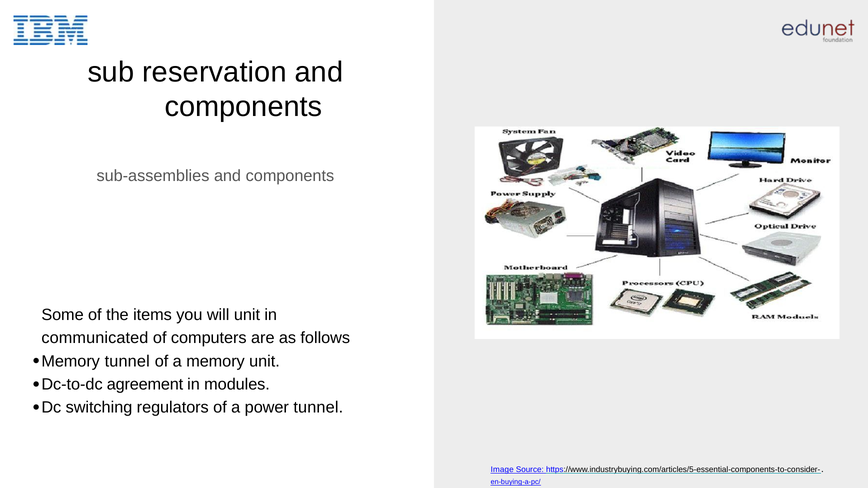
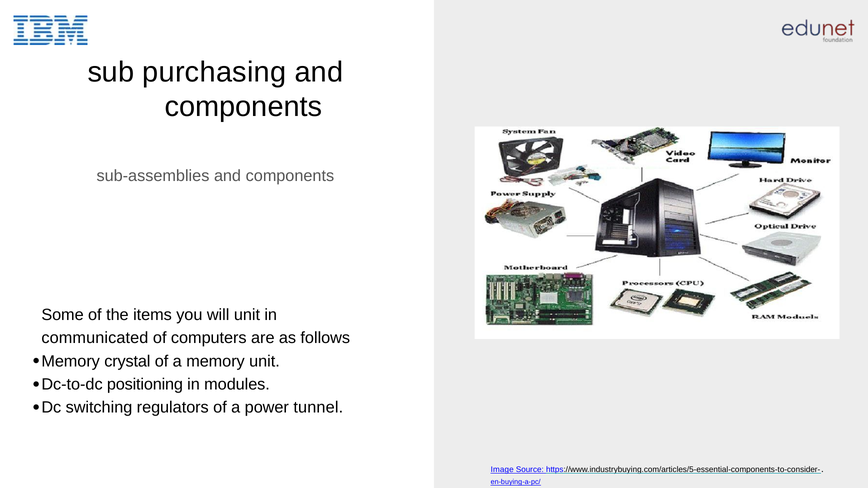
reservation: reservation -> purchasing (214, 72)
tunnel: tunnel -> crystal (127, 361)
agreement: agreement -> positioning (145, 385)
